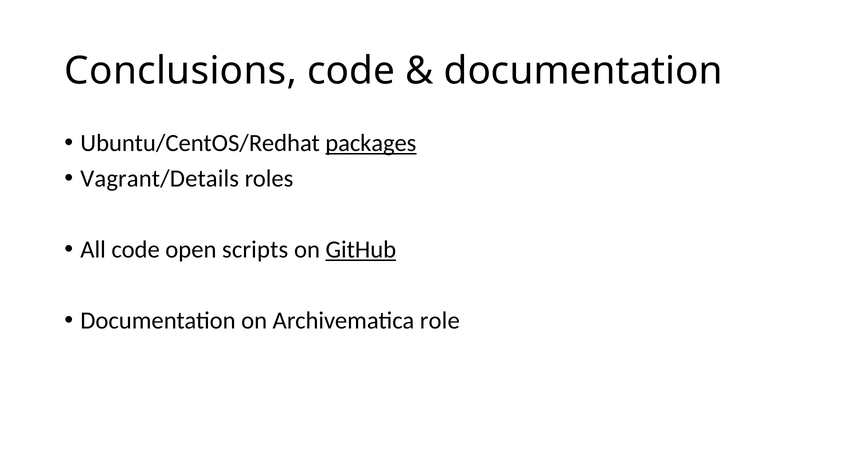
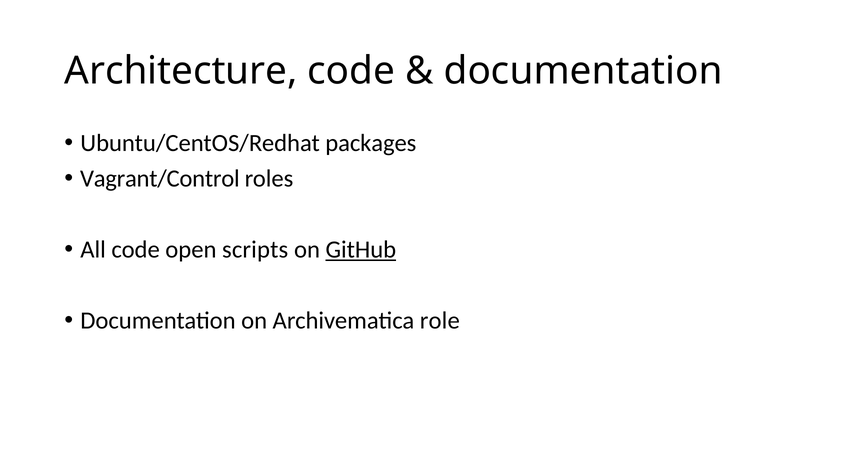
Conclusions: Conclusions -> Architecture (181, 71)
packages underline: present -> none (371, 143)
Vagrant/Details: Vagrant/Details -> Vagrant/Control (160, 179)
